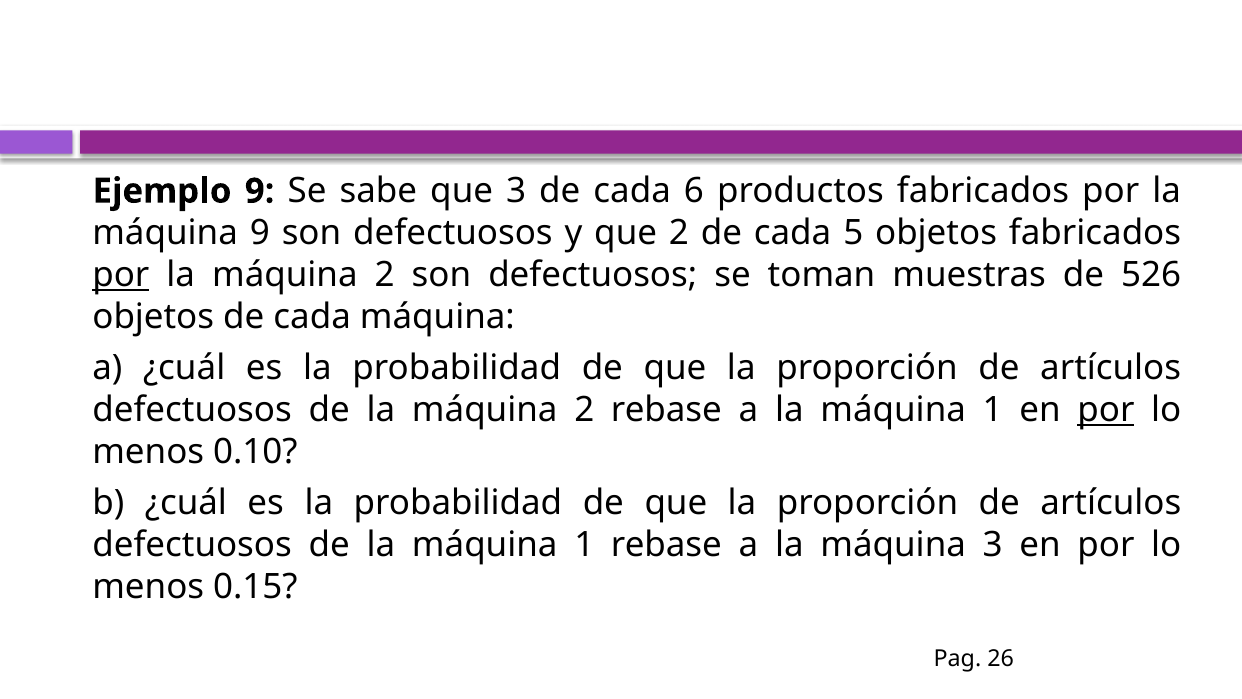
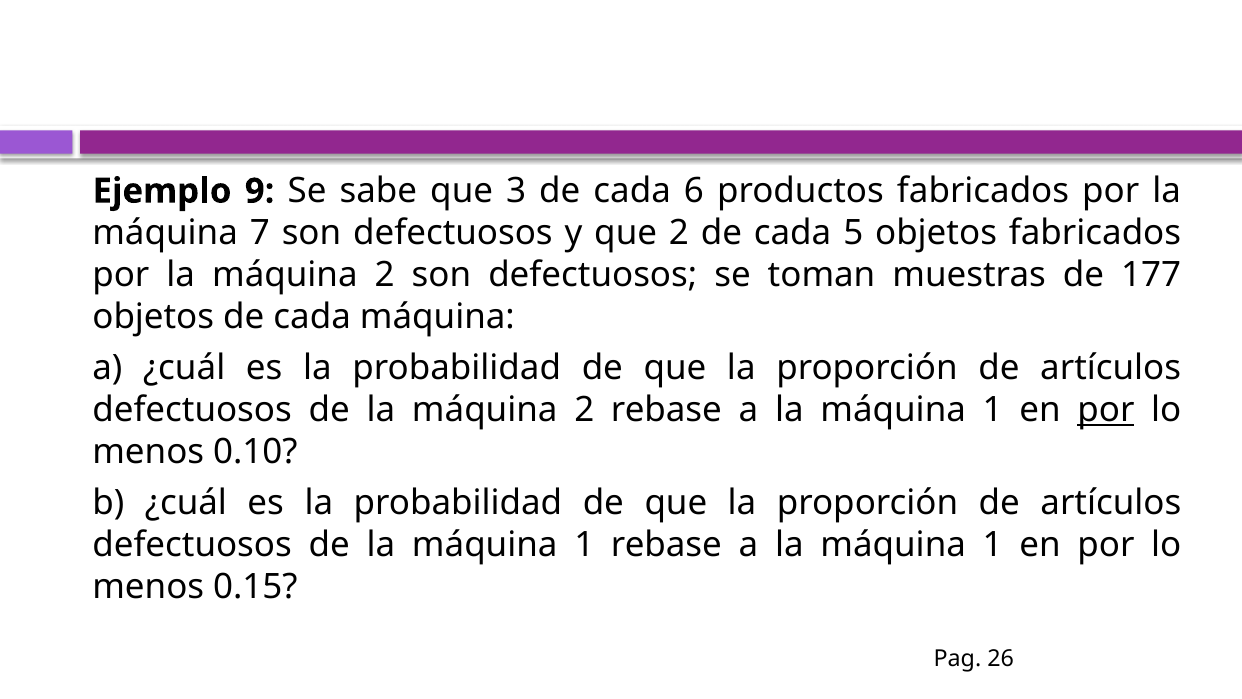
máquina 9: 9 -> 7 (260, 233)
por underline: present -> none (121, 275)
526: 526 -> 177 (1151, 275)
3: 3 -> 1 (993, 545)
